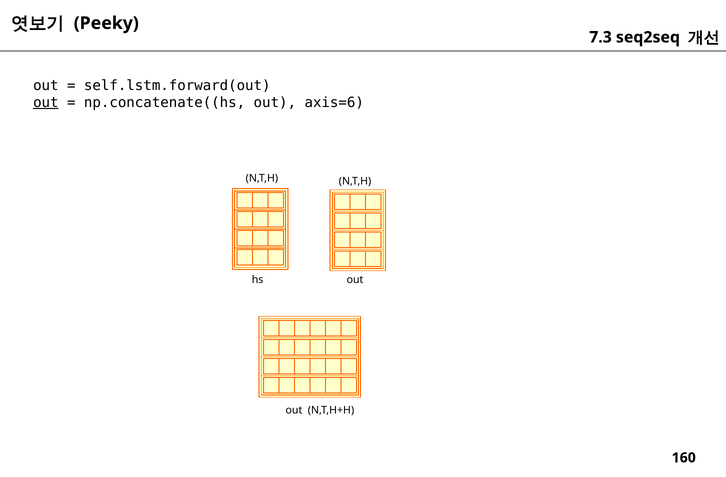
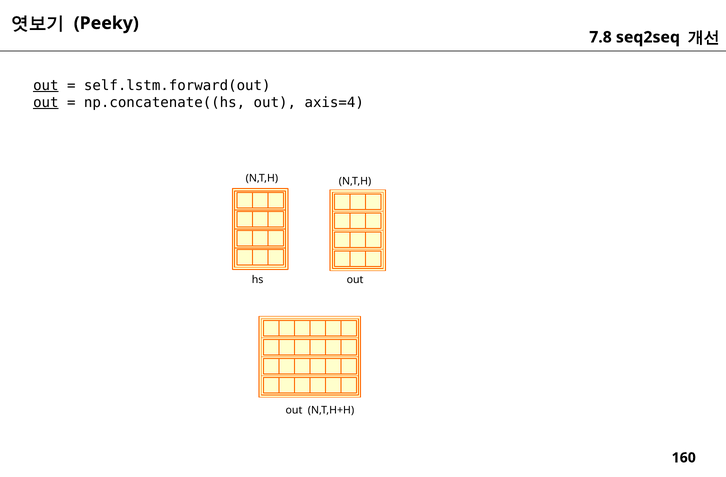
7.3: 7.3 -> 7.8 (600, 37)
out underline: none -> present (46, 86)
axis=6: axis=6 -> axis=4 (334, 103)
